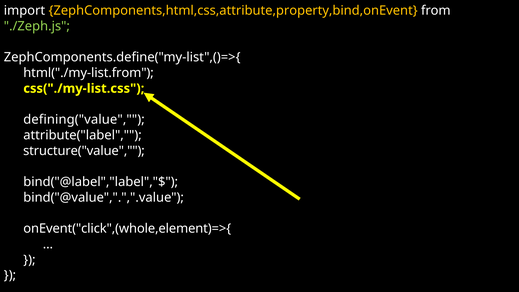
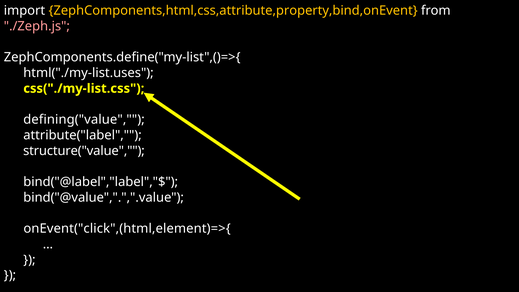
./Zeph.js colour: light green -> pink (37, 26)
html("./my-list.from: html("./my-list.from -> html("./my-list.uses (88, 73)
onEvent("click",(whole,element)=>{: onEvent("click",(whole,element)=>{ -> onEvent("click",(html,element)=>{ (127, 229)
